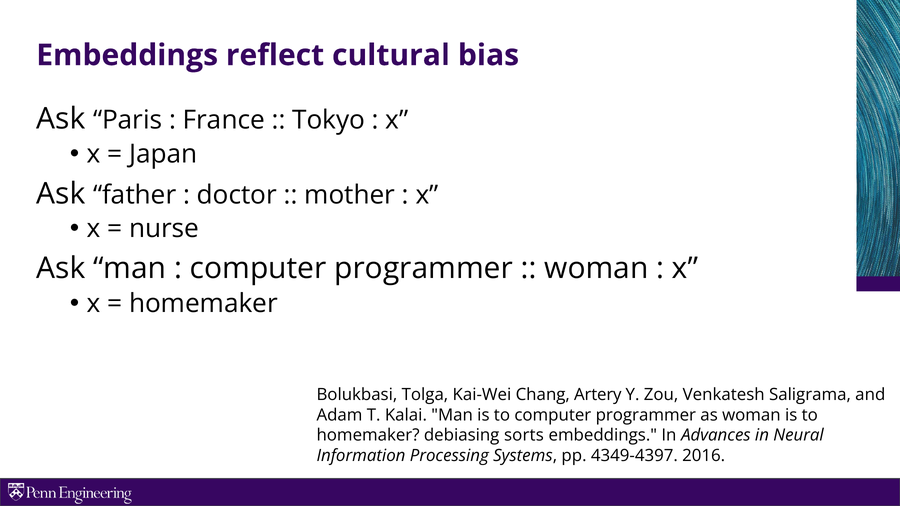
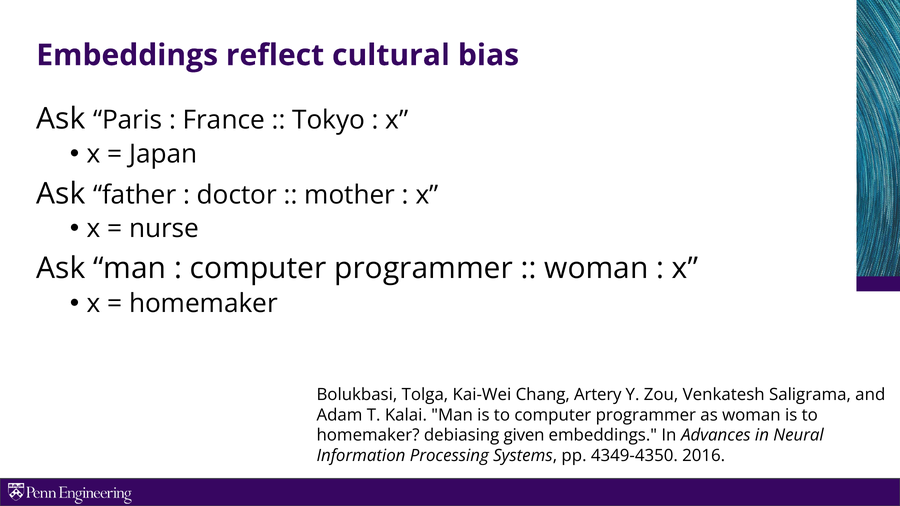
sorts: sorts -> given (524, 436)
4349-4397: 4349-4397 -> 4349-4350 (634, 456)
